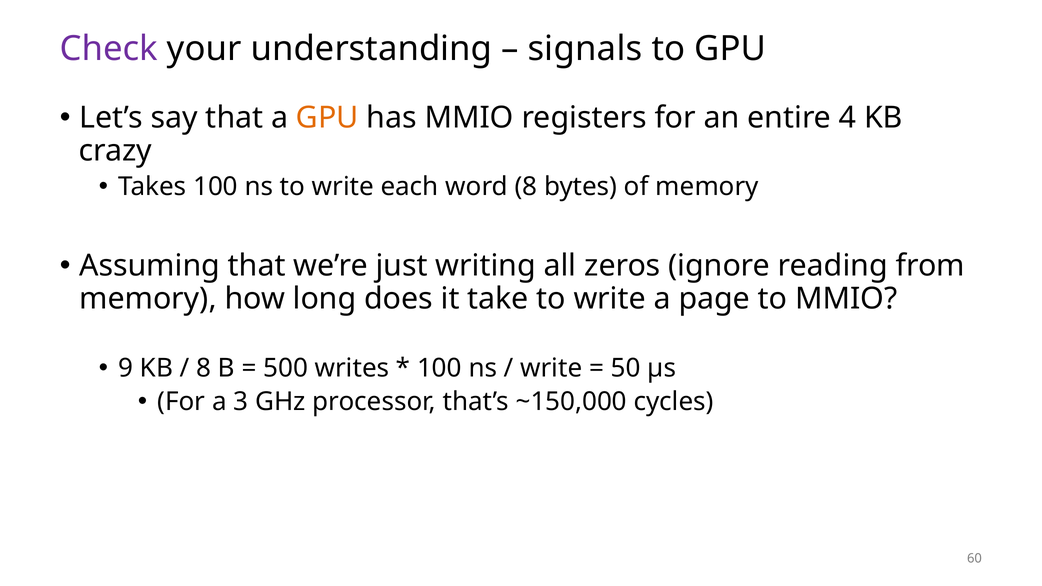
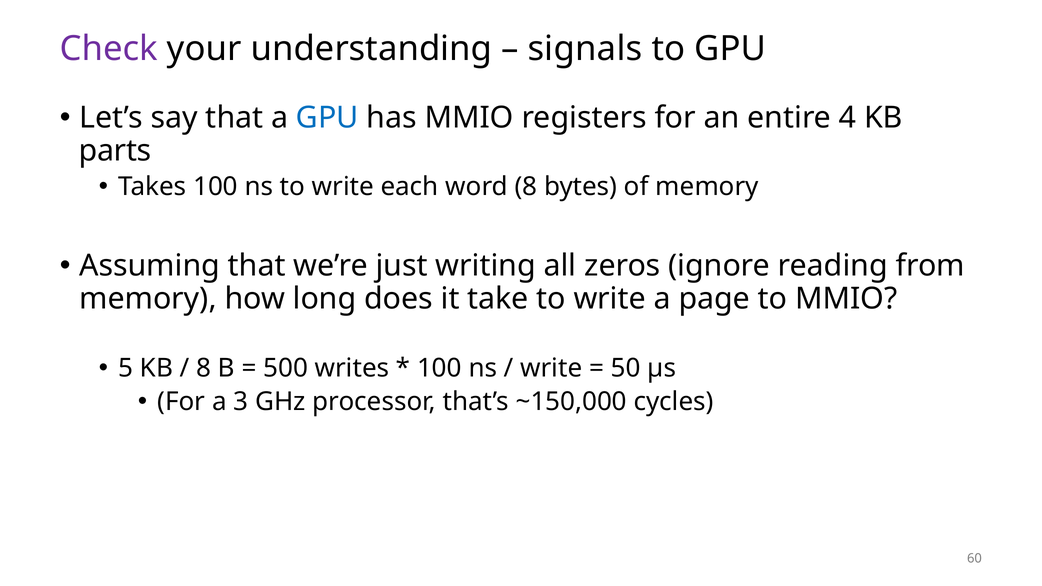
GPU colour: orange -> blue (327, 118)
crazy: crazy -> parts (115, 151)
9: 9 -> 5 (126, 368)
